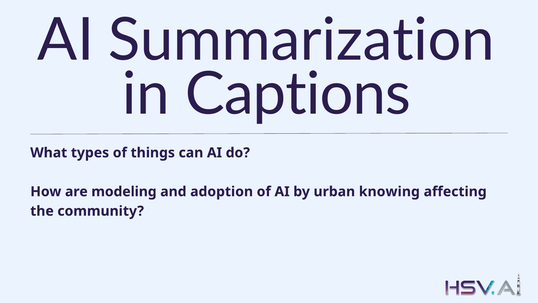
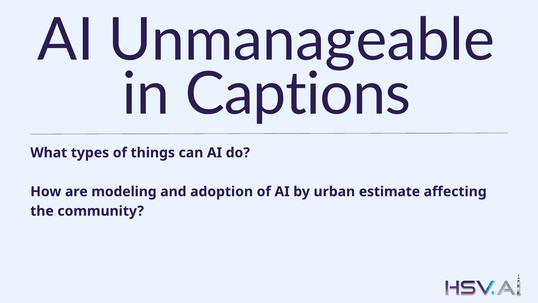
Summarization: Summarization -> Unmanageable (301, 40)
knowing: knowing -> estimate (389, 191)
